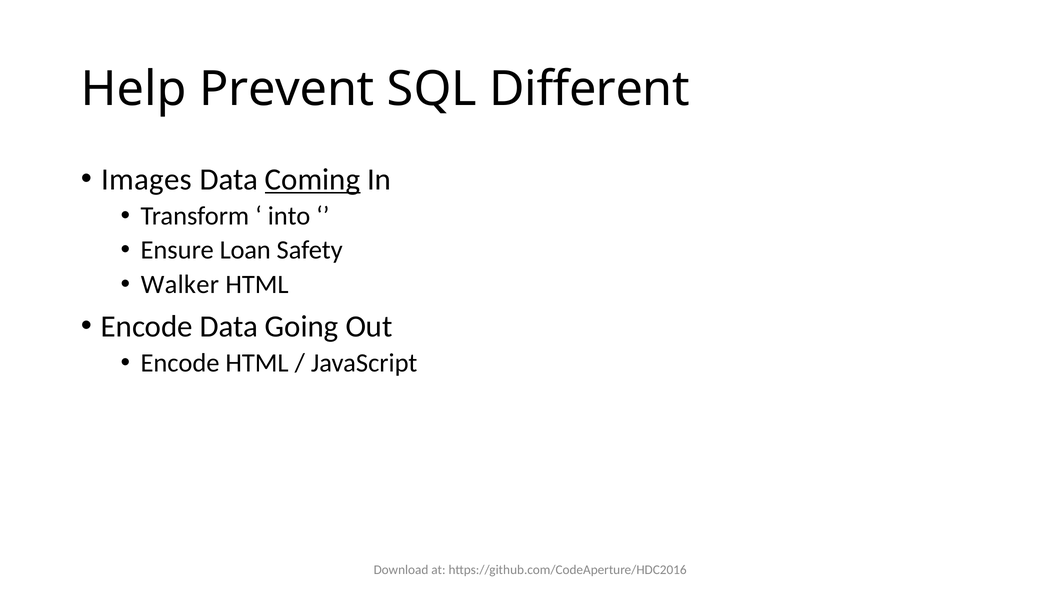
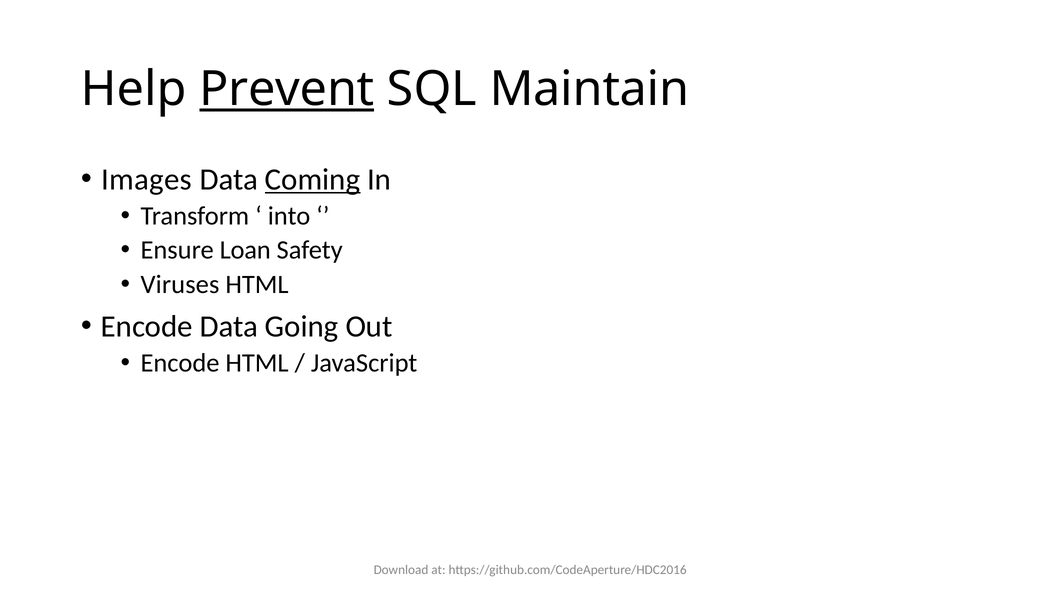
Prevent underline: none -> present (287, 89)
Different: Different -> Maintain (589, 89)
Walker: Walker -> Viruses (180, 284)
